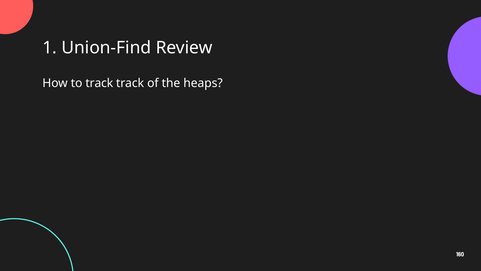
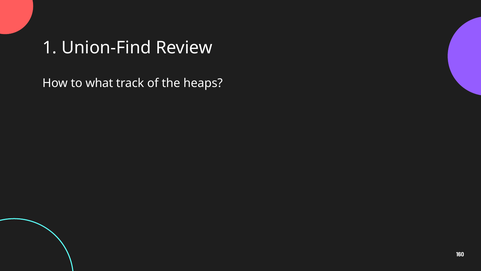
to track: track -> what (99, 83)
